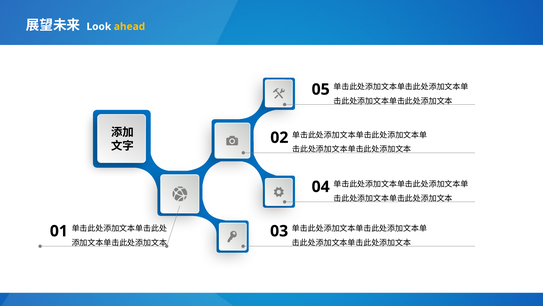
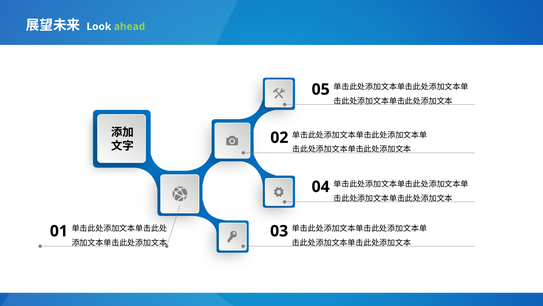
ahead colour: yellow -> light green (129, 27)
